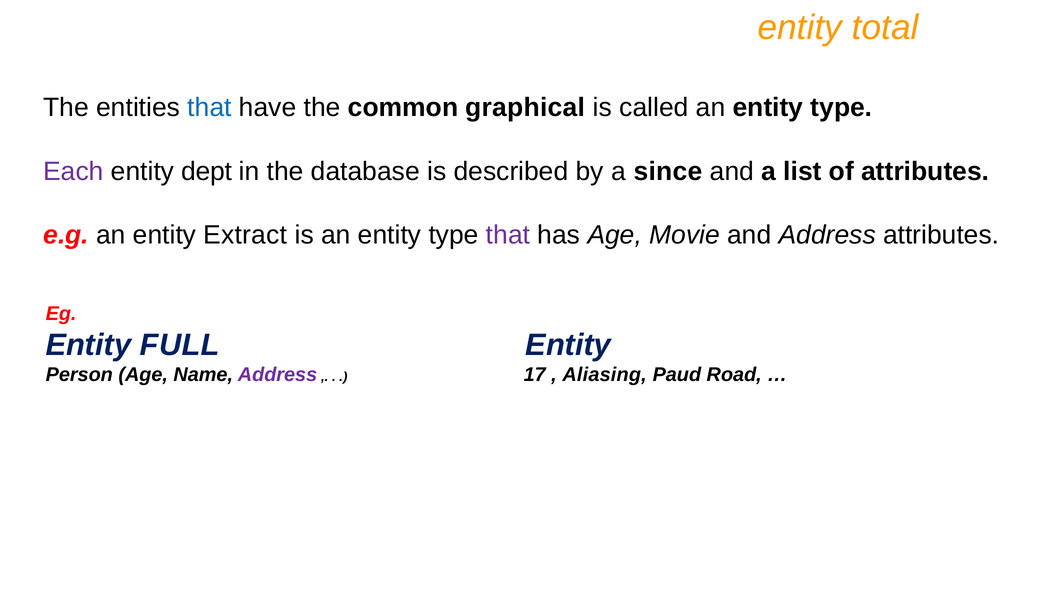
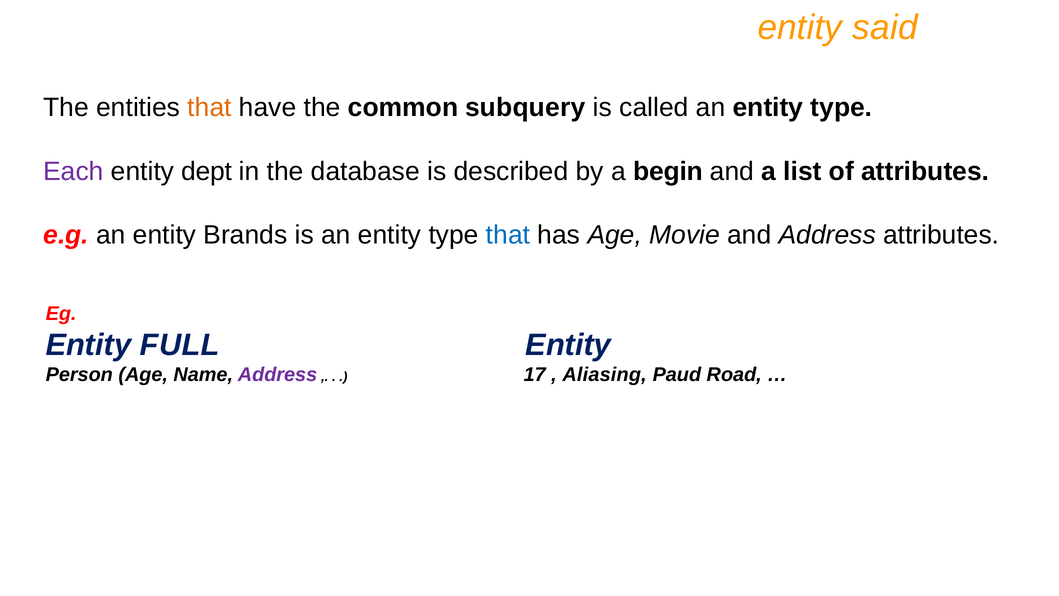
total: total -> said (885, 28)
that colour: blue -> orange (210, 108)
graphical: graphical -> subquery (525, 108)
since: since -> begin (668, 171)
Extract: Extract -> Brands (245, 235)
that colour: purple -> blue (508, 235)
